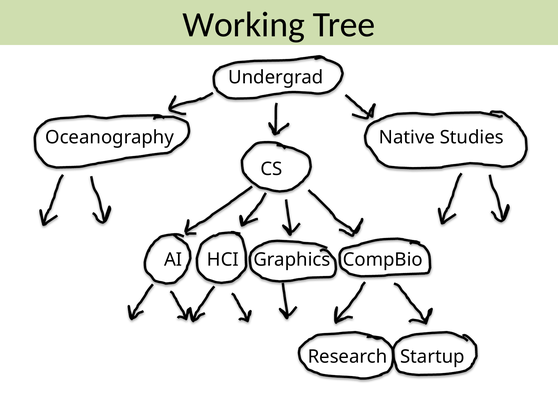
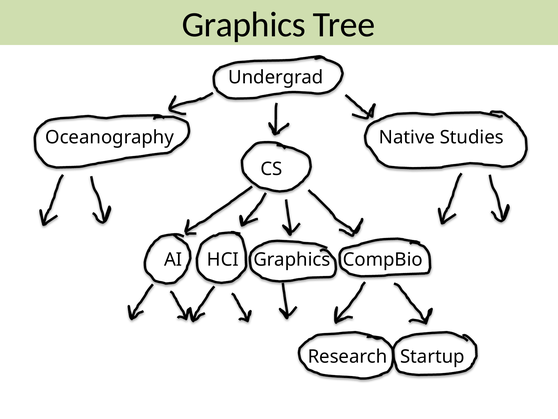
Working: Working -> Graphics (244, 25)
